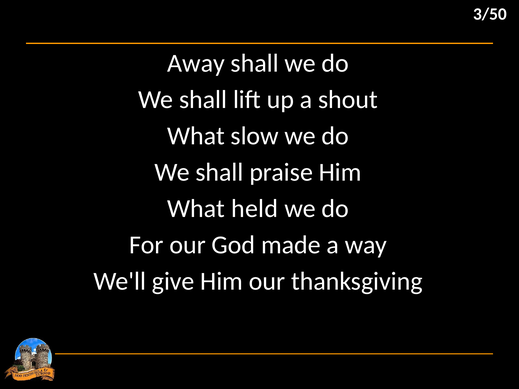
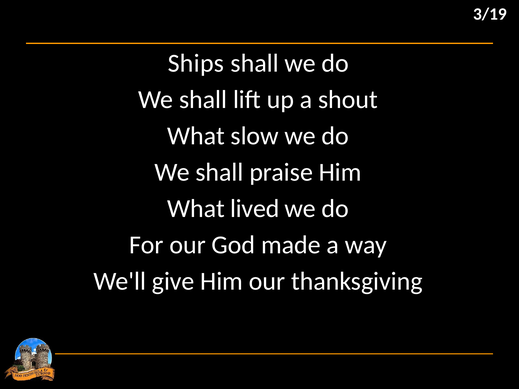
3/50: 3/50 -> 3/19 (490, 14)
Away: Away -> Ships (196, 63)
held: held -> lived (255, 209)
